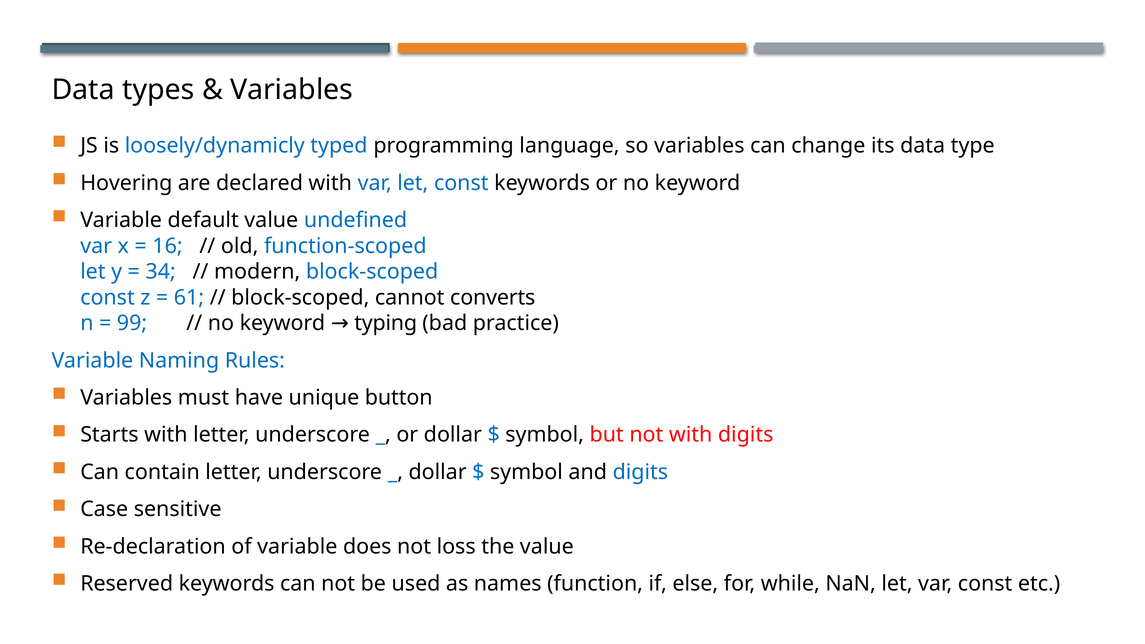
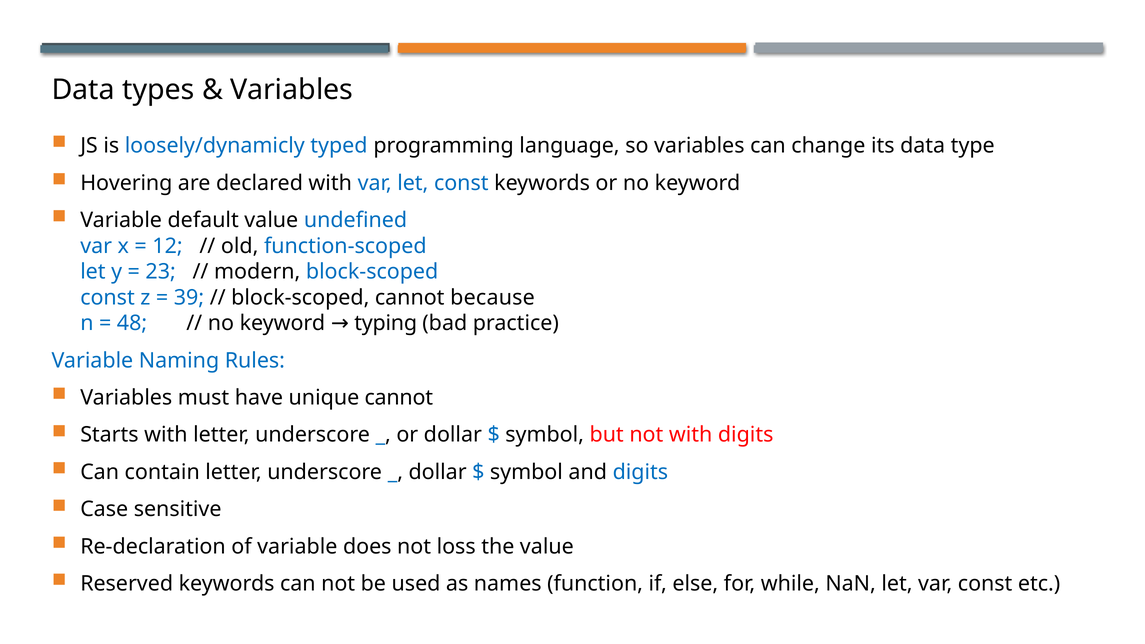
16: 16 -> 12 (168, 246)
34: 34 -> 23 (161, 272)
61: 61 -> 39 (189, 297)
converts: converts -> because (493, 297)
99: 99 -> 48 (132, 323)
unique button: button -> cannot (399, 398)
